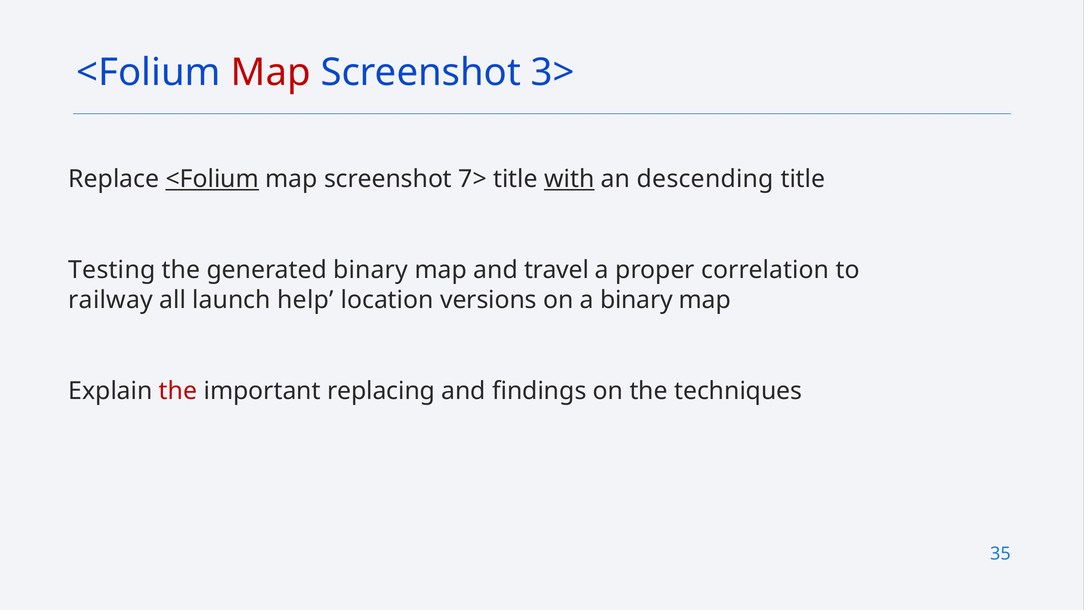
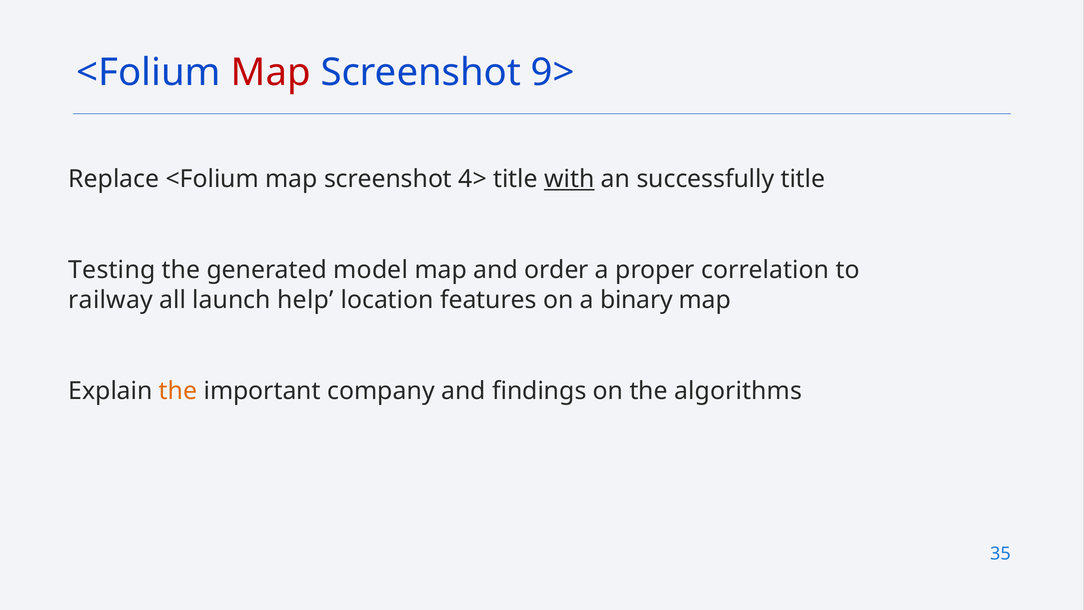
3>: 3> -> 9> (553, 72)
<Folium underline: present -> none (212, 179)
7>: 7> -> 4> (473, 179)
descending: descending -> successfully (705, 179)
generated binary: binary -> model (371, 270)
travel: travel -> order (556, 270)
versions: versions -> features (488, 300)
the colour: red -> orange (178, 391)
replacing: replacing -> company (381, 391)
techniques: techniques -> algorithms (738, 391)
